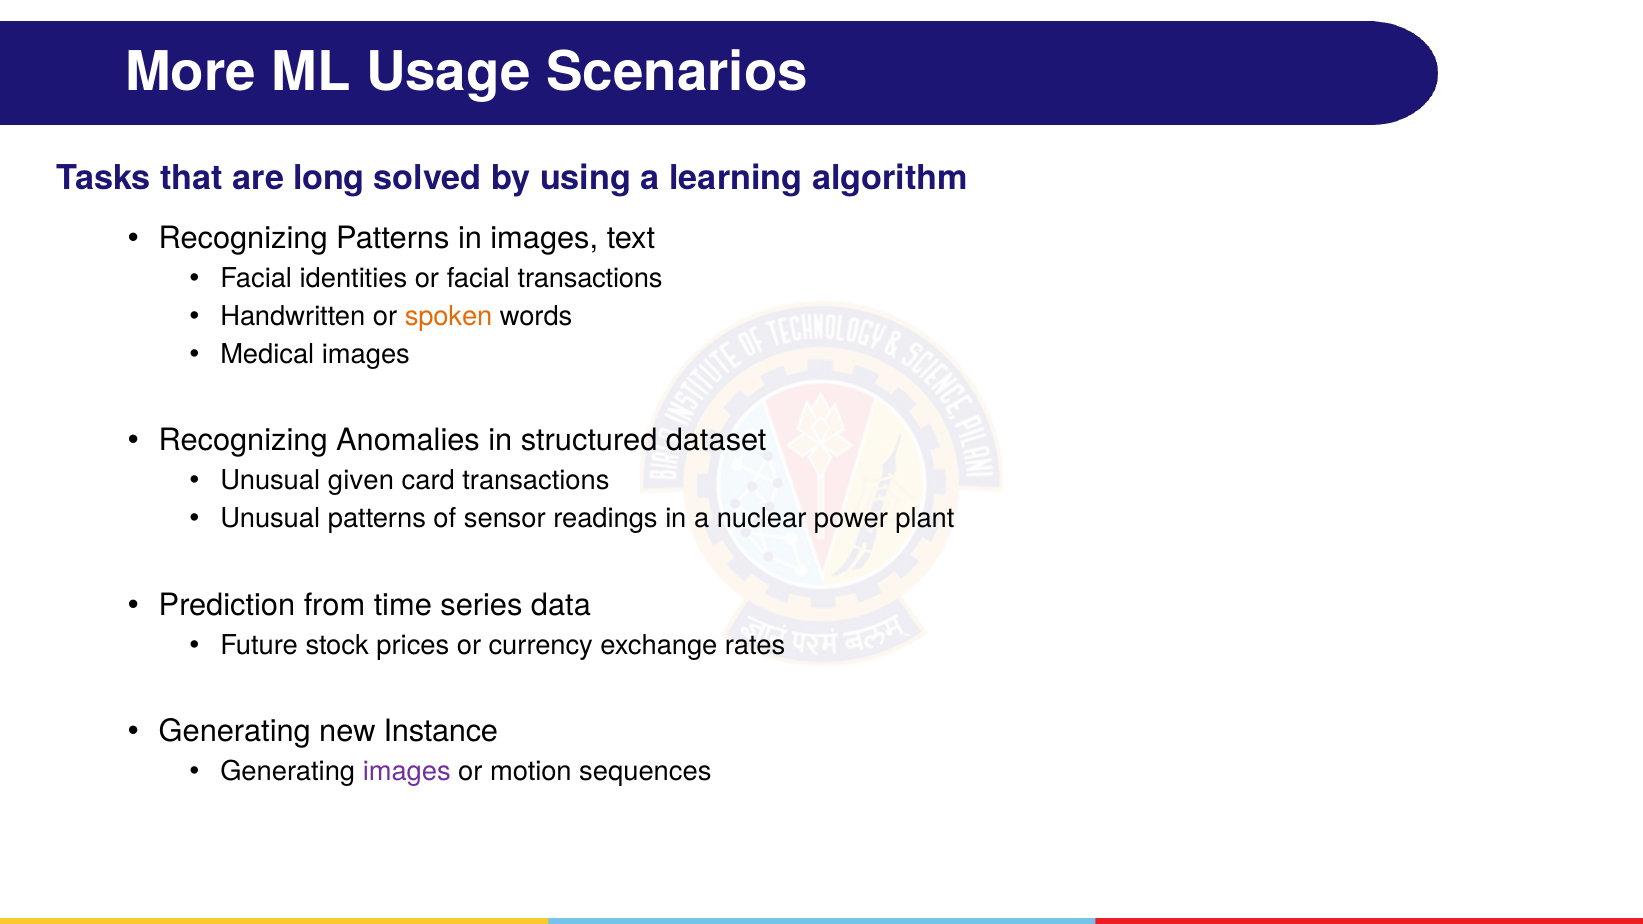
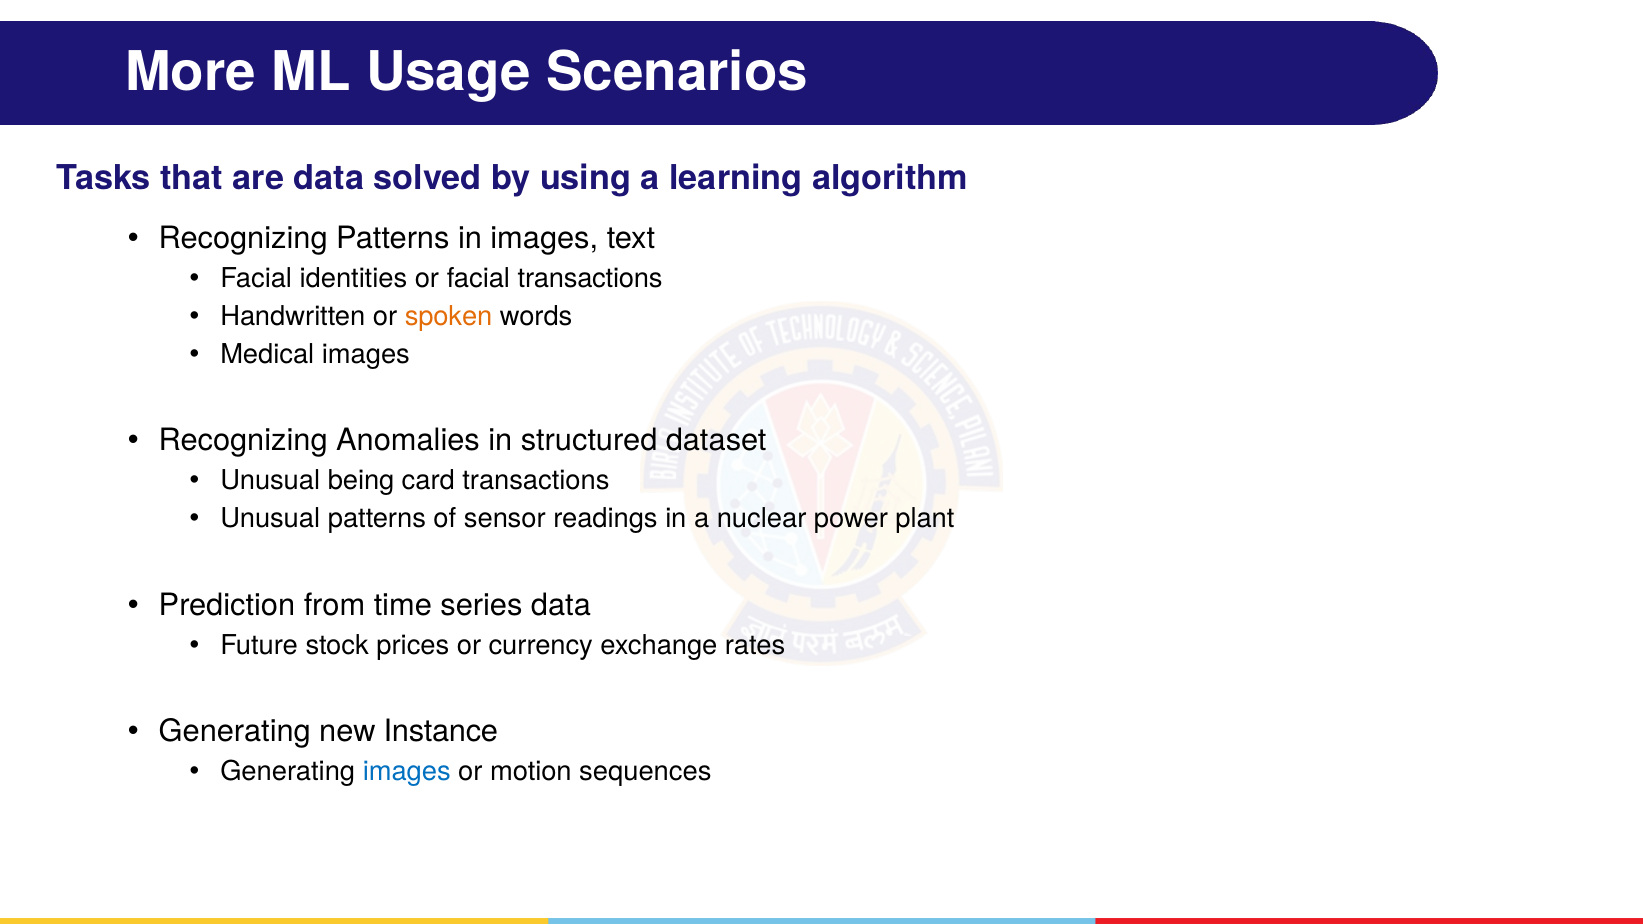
are long: long -> data (329, 178)
given: given -> being (361, 481)
images colour: purple -> blue (407, 772)
